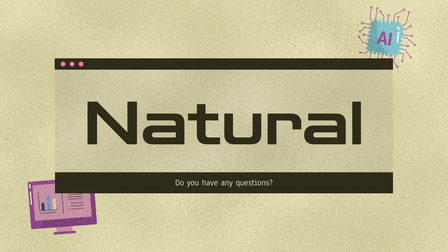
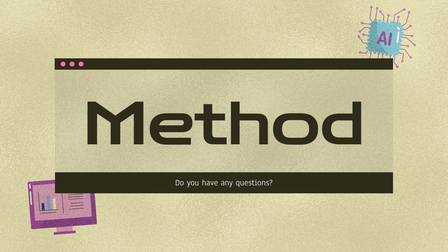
Natural: Natural -> Method (224, 125)
